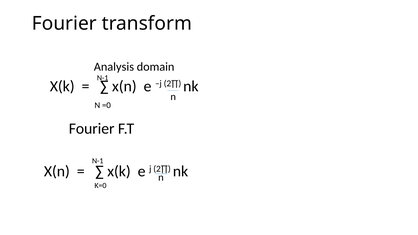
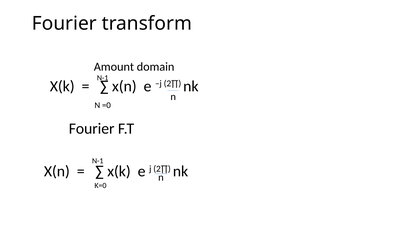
Analysis: Analysis -> Amount (114, 67)
